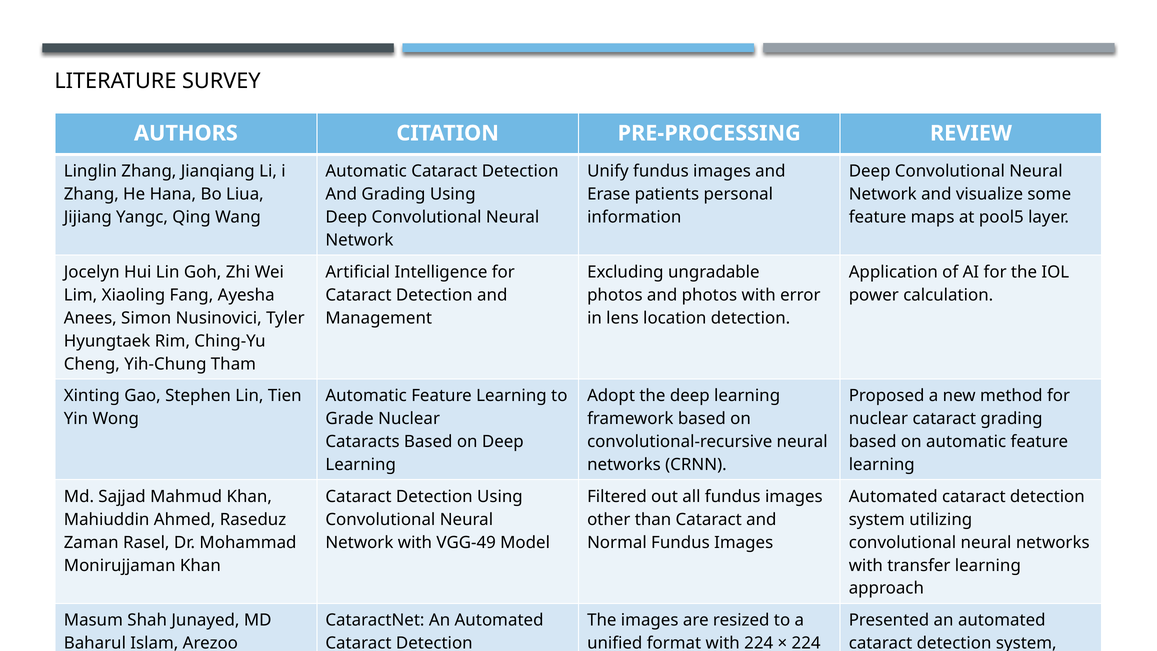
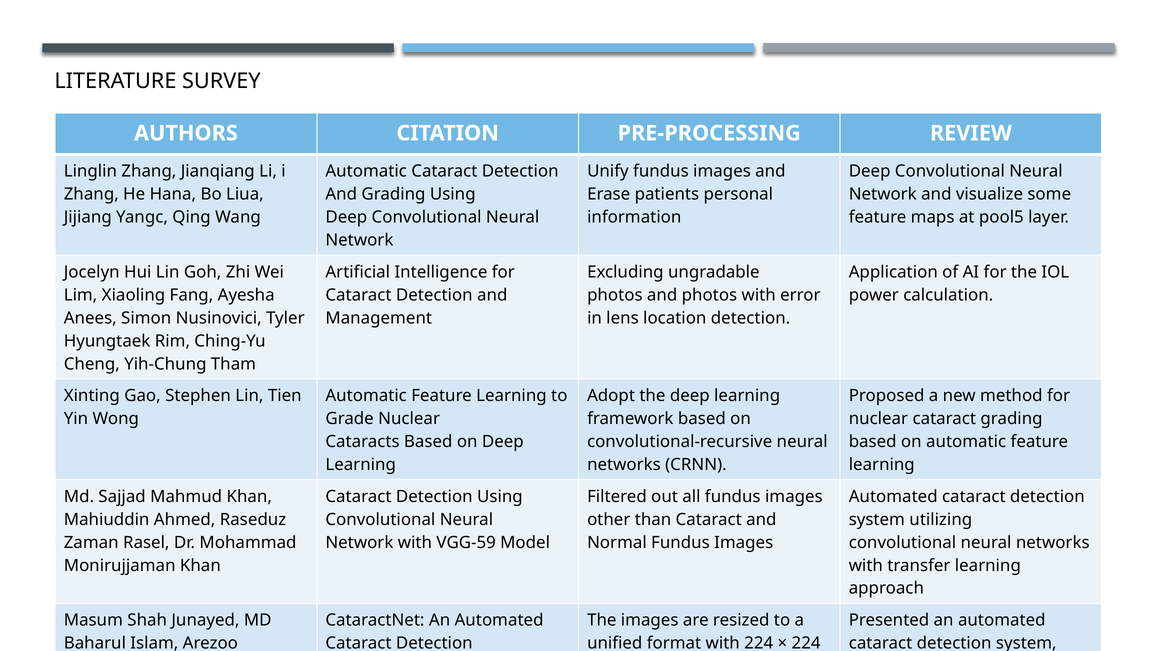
VGG-49: VGG-49 -> VGG-59 (466, 542)
